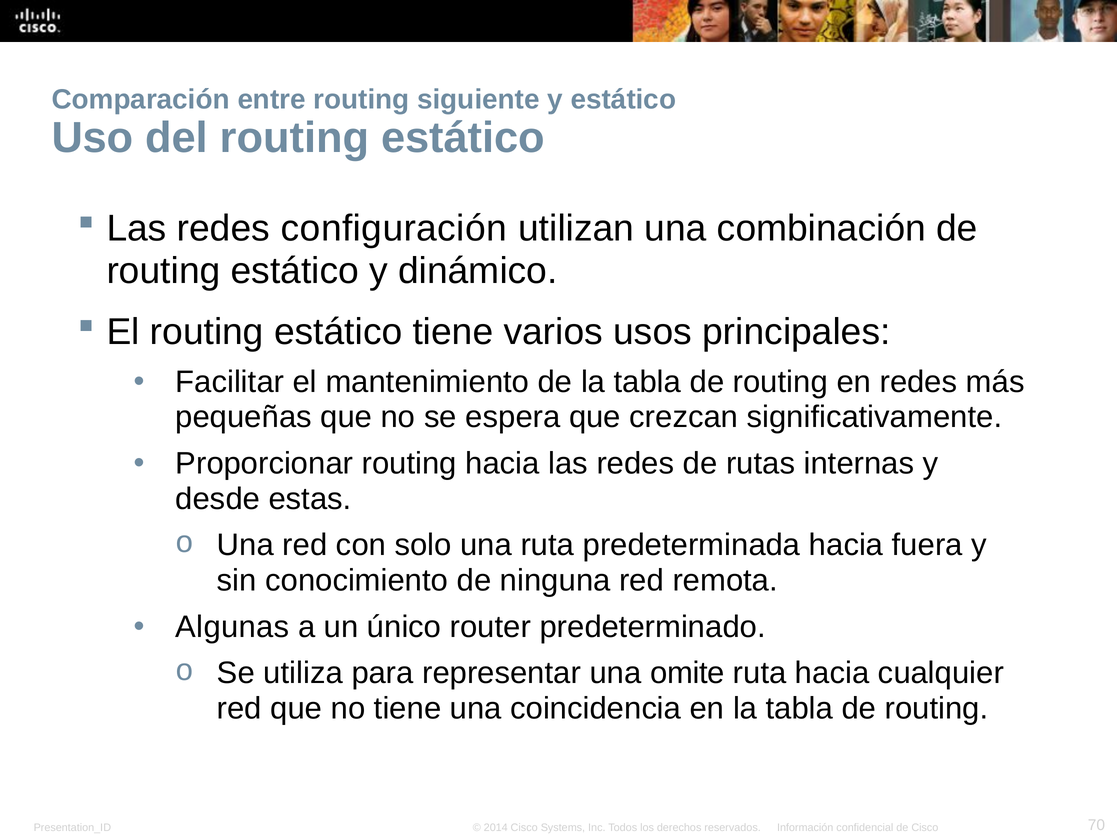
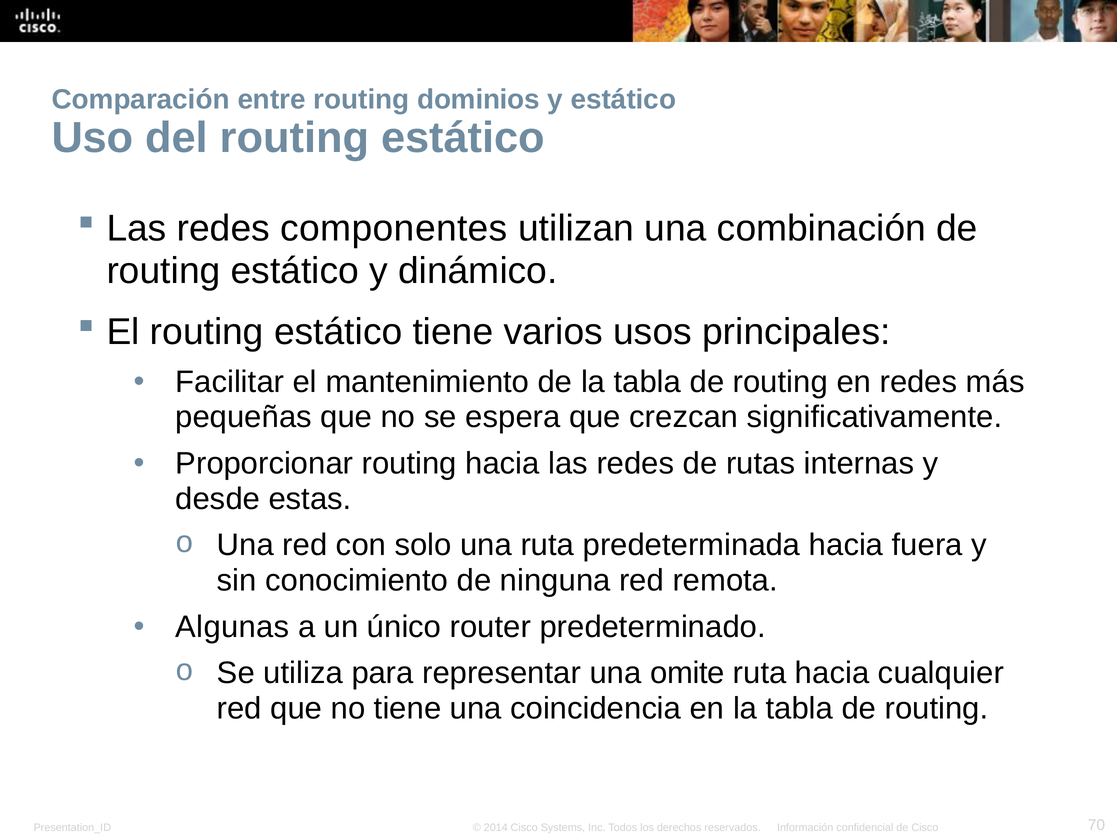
siguiente: siguiente -> dominios (478, 99)
configuración: configuración -> componentes (394, 229)
